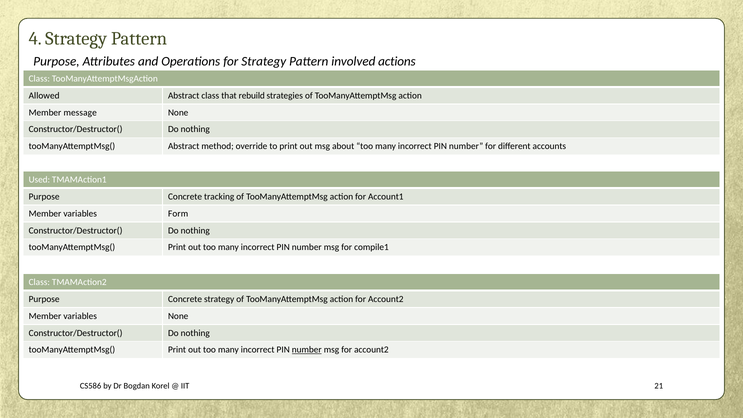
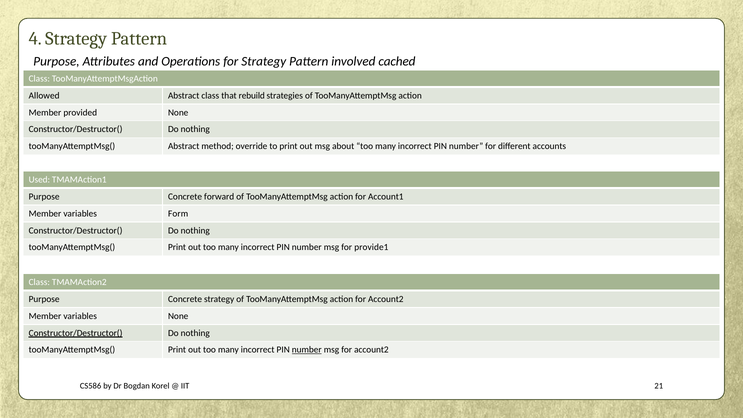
actions: actions -> cached (397, 61)
message: message -> provided (80, 112)
tracking: tracking -> forward (219, 197)
compile1: compile1 -> provide1 (371, 247)
Constructor/Destructor( underline: none -> present (76, 333)
